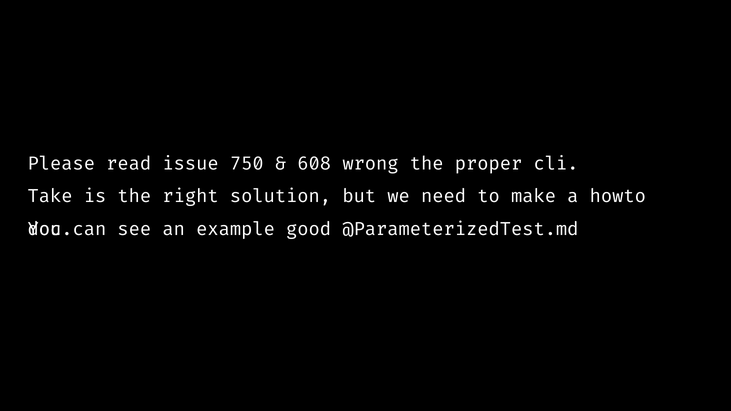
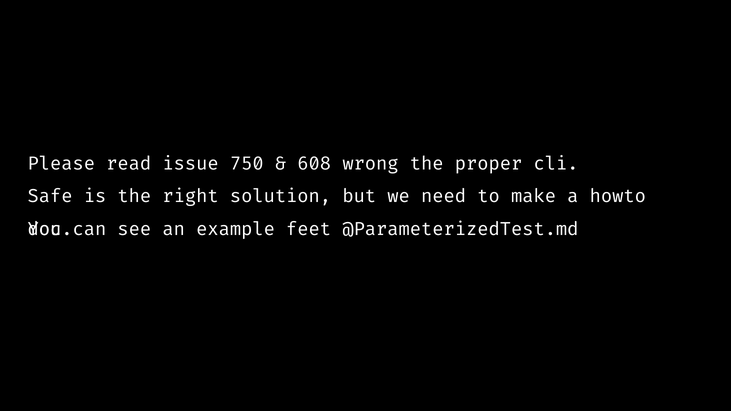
Take: Take -> Safe (50, 197)
good: good -> feet (309, 229)
